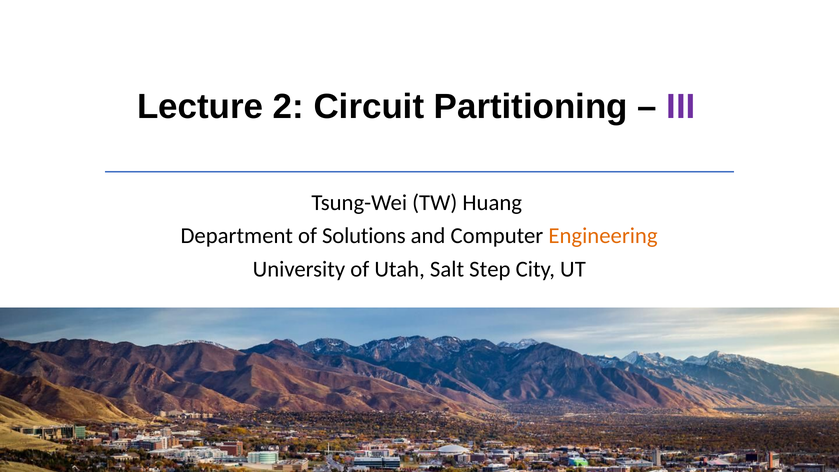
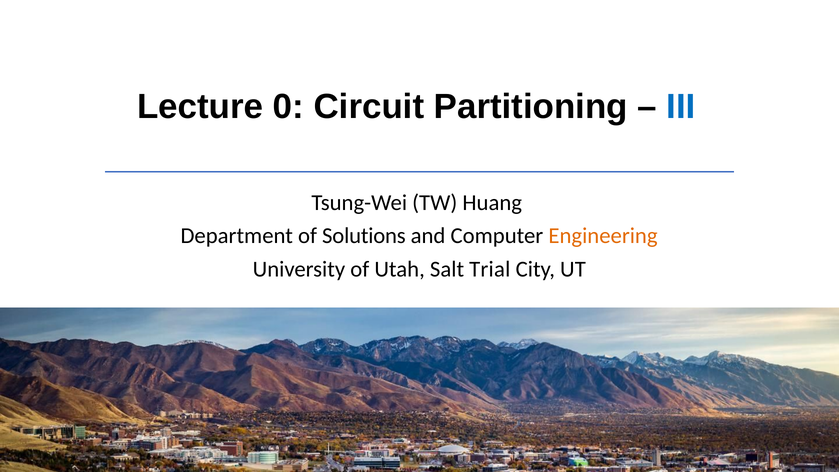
2: 2 -> 0 (288, 107)
III colour: purple -> blue (681, 107)
Step: Step -> Trial (490, 269)
